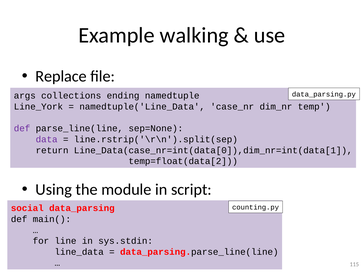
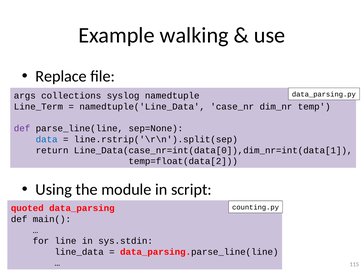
ending: ending -> syslog (123, 96)
Line_York: Line_York -> Line_Term (38, 107)
data colour: purple -> blue (47, 139)
social: social -> quoted (27, 208)
